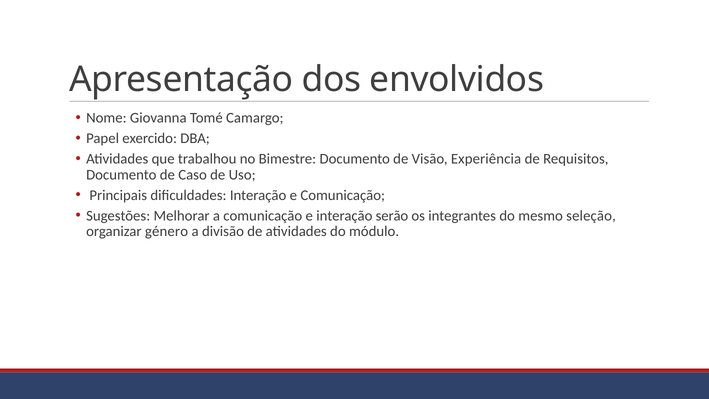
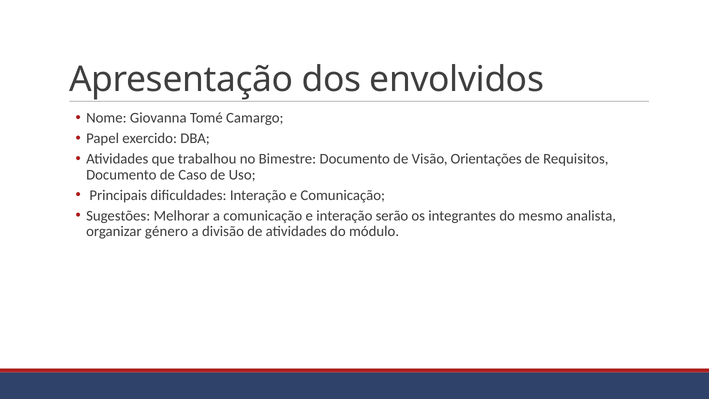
Experiência: Experiência -> Orientações (486, 159)
seleção: seleção -> analista (591, 216)
